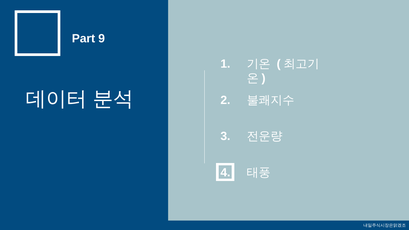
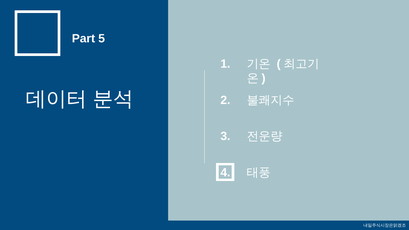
9: 9 -> 5 (102, 38)
